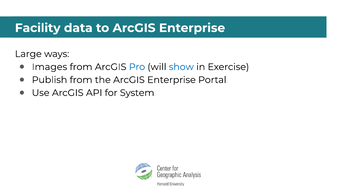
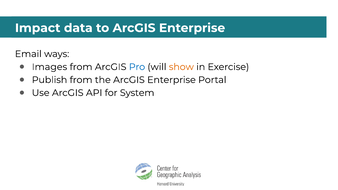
Facility: Facility -> Impact (38, 28)
Large: Large -> Email (28, 54)
show colour: blue -> orange (181, 67)
